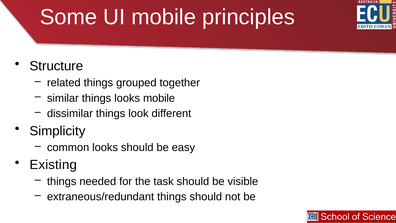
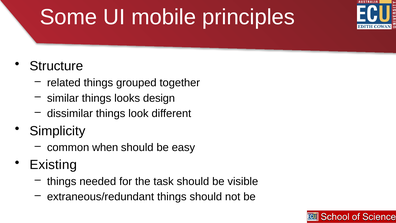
looks mobile: mobile -> design (159, 98)
common looks: looks -> when (105, 147)
